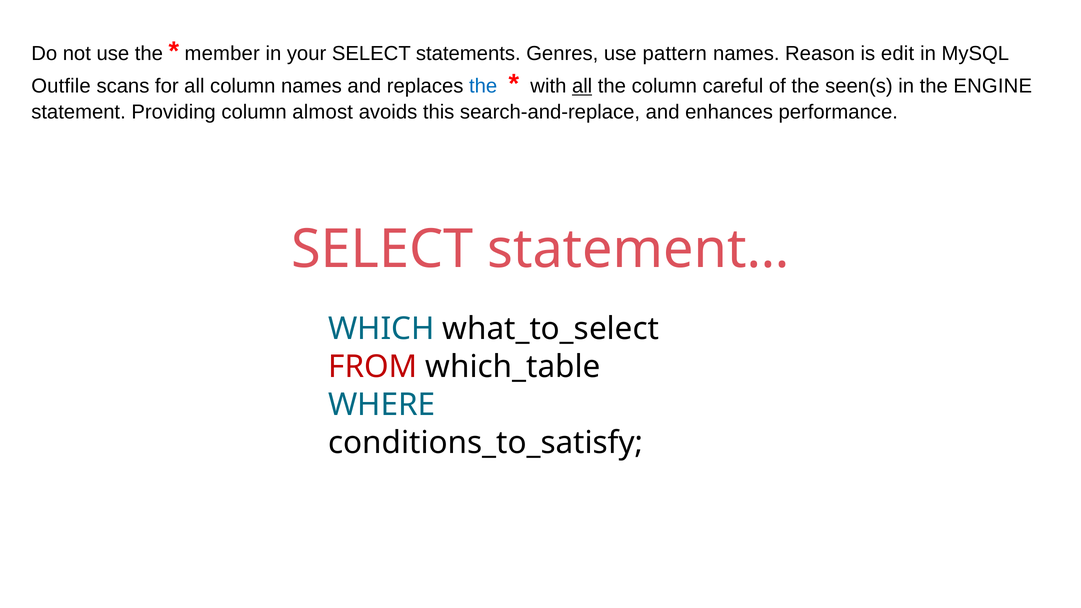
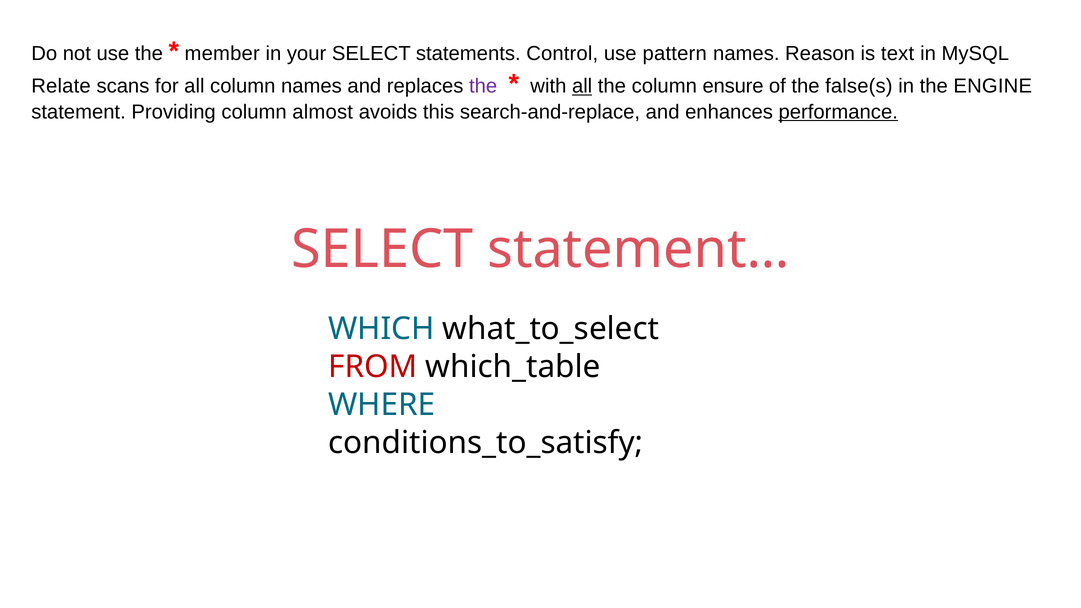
Genres: Genres -> Control (562, 54)
edit: edit -> text (898, 54)
Outfile: Outfile -> Relate (61, 86)
the colour: blue -> purple (483, 86)
careful: careful -> ensure (733, 86)
seen(s: seen(s -> false(s (859, 86)
performance underline: none -> present (838, 112)
